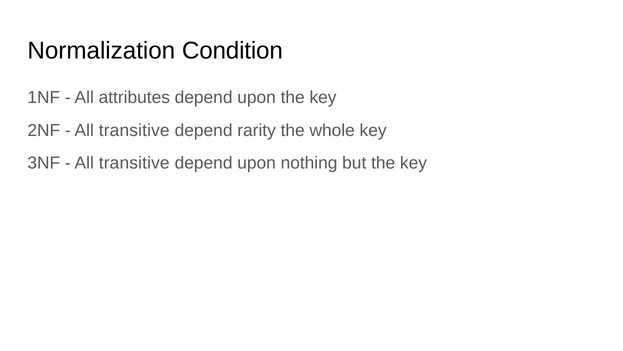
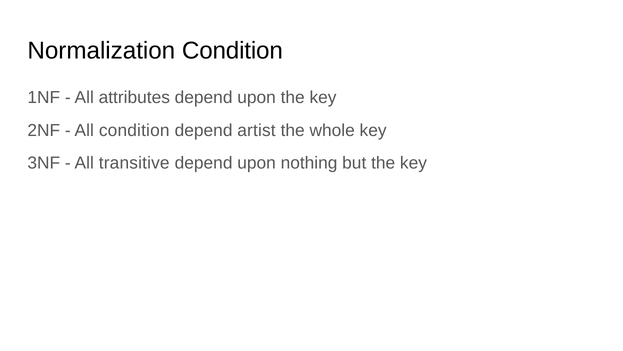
transitive: transitive -> condition (134, 130)
rarity: rarity -> artist (256, 130)
